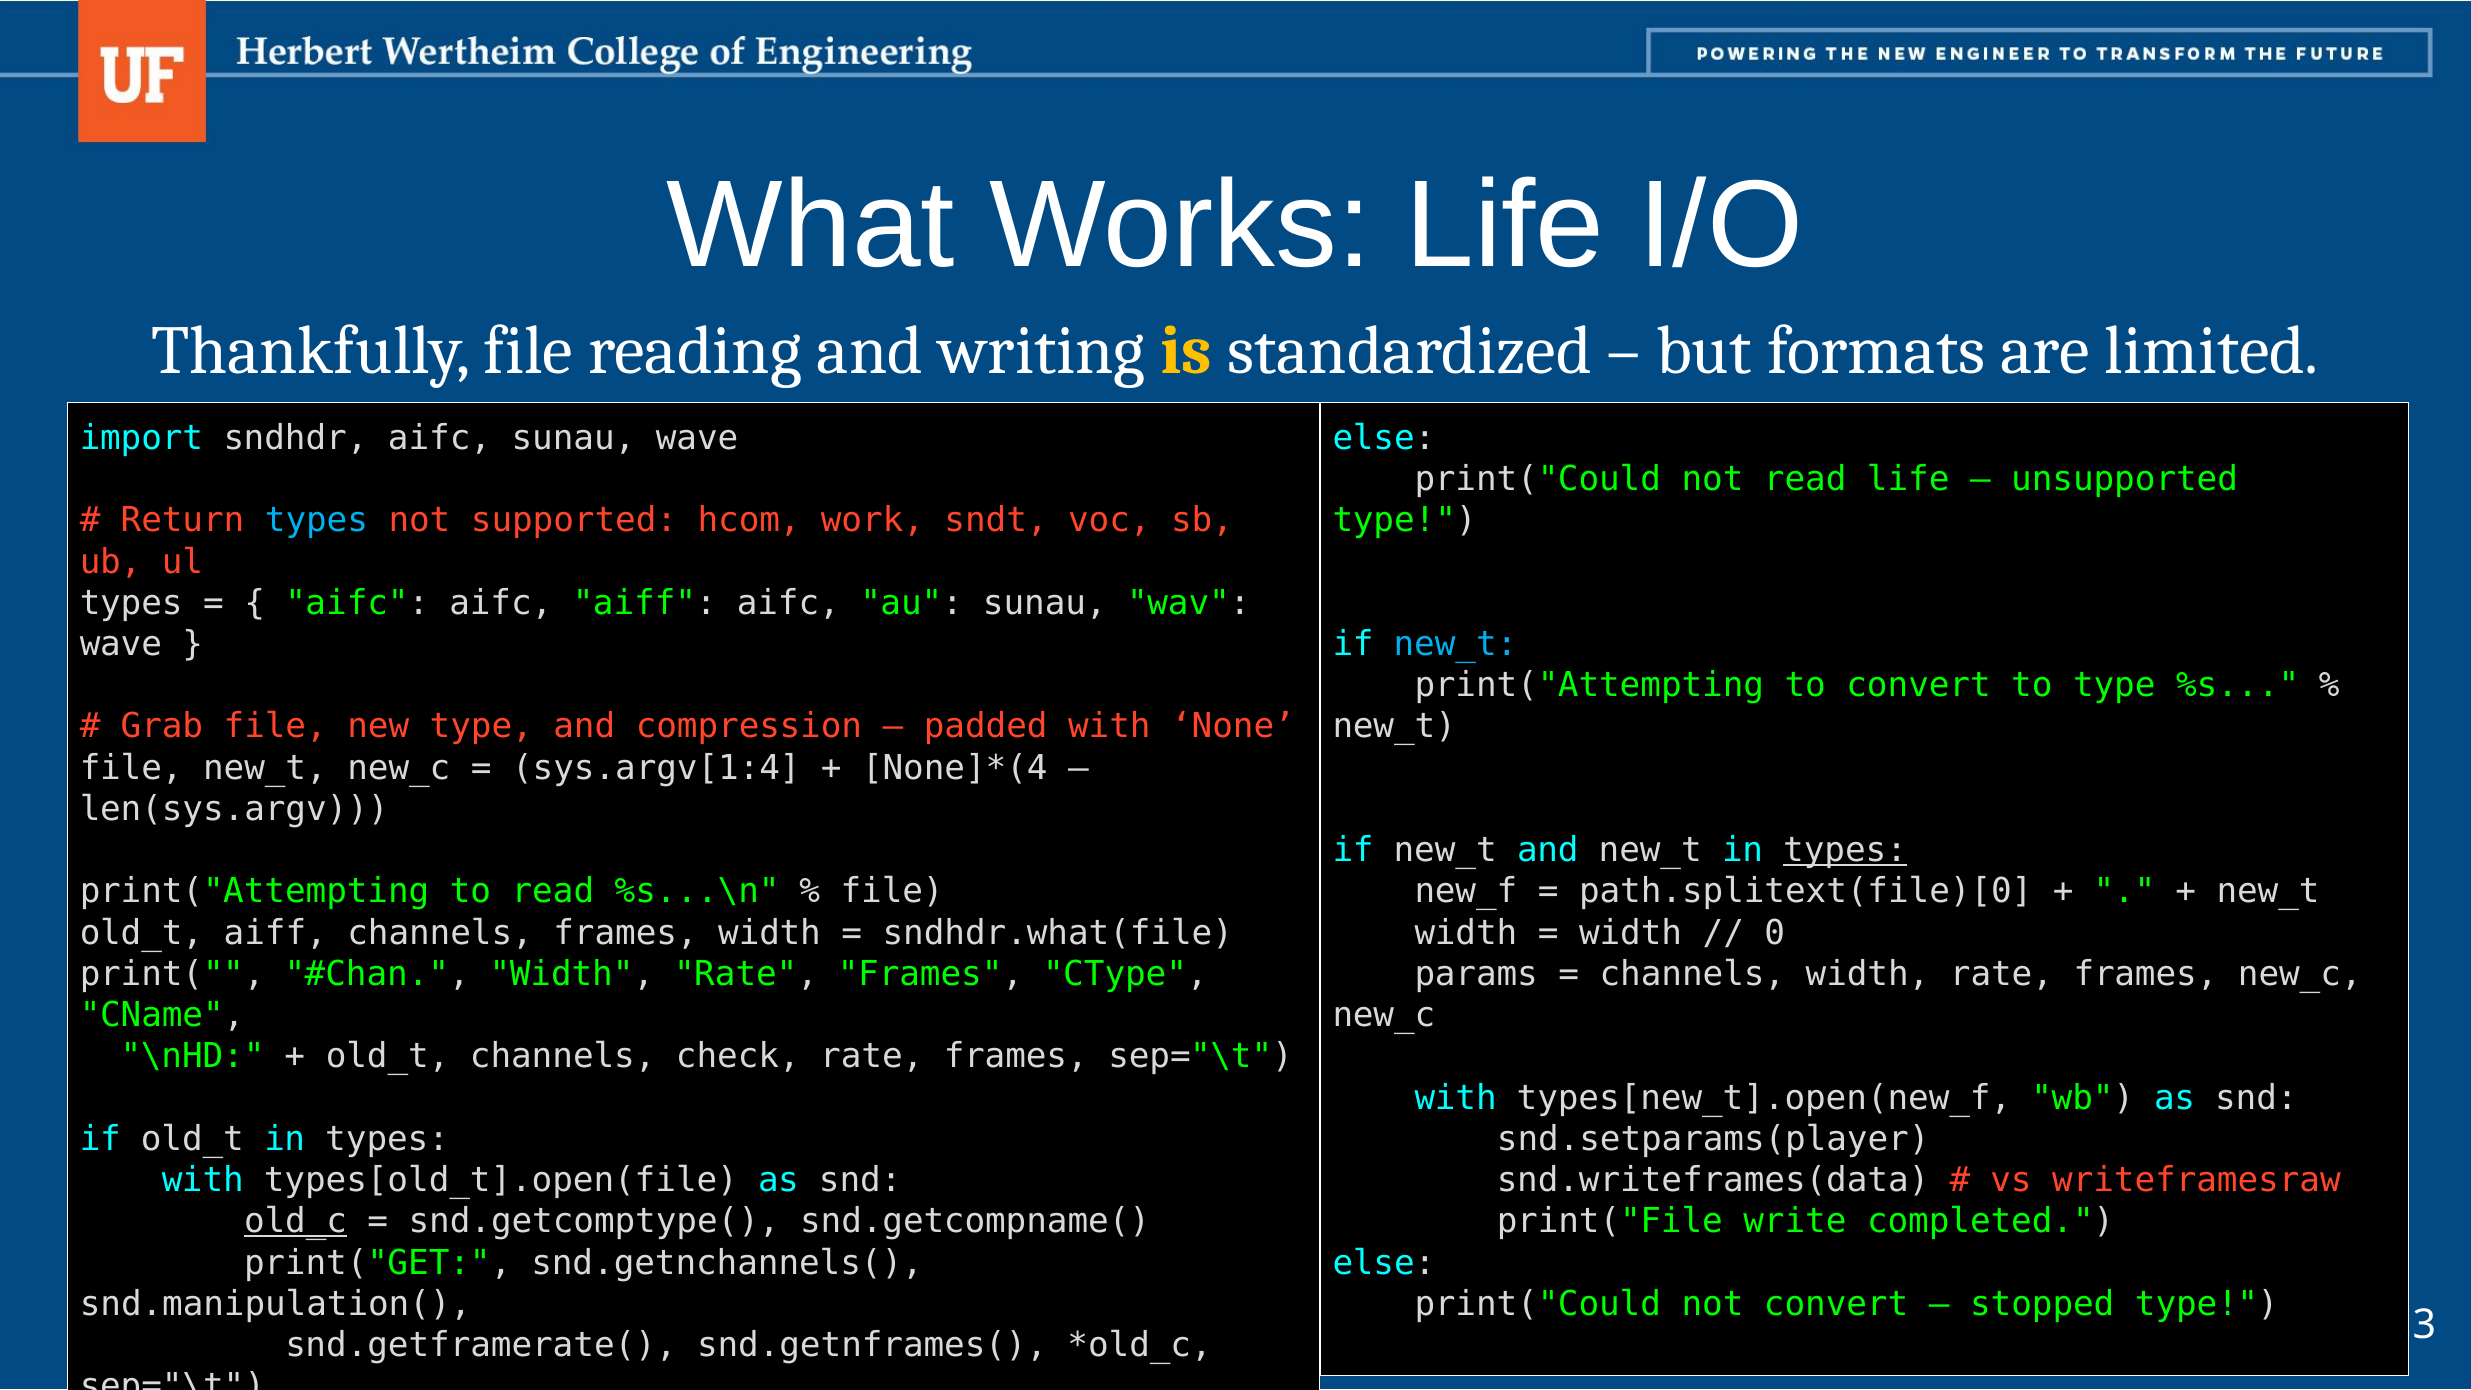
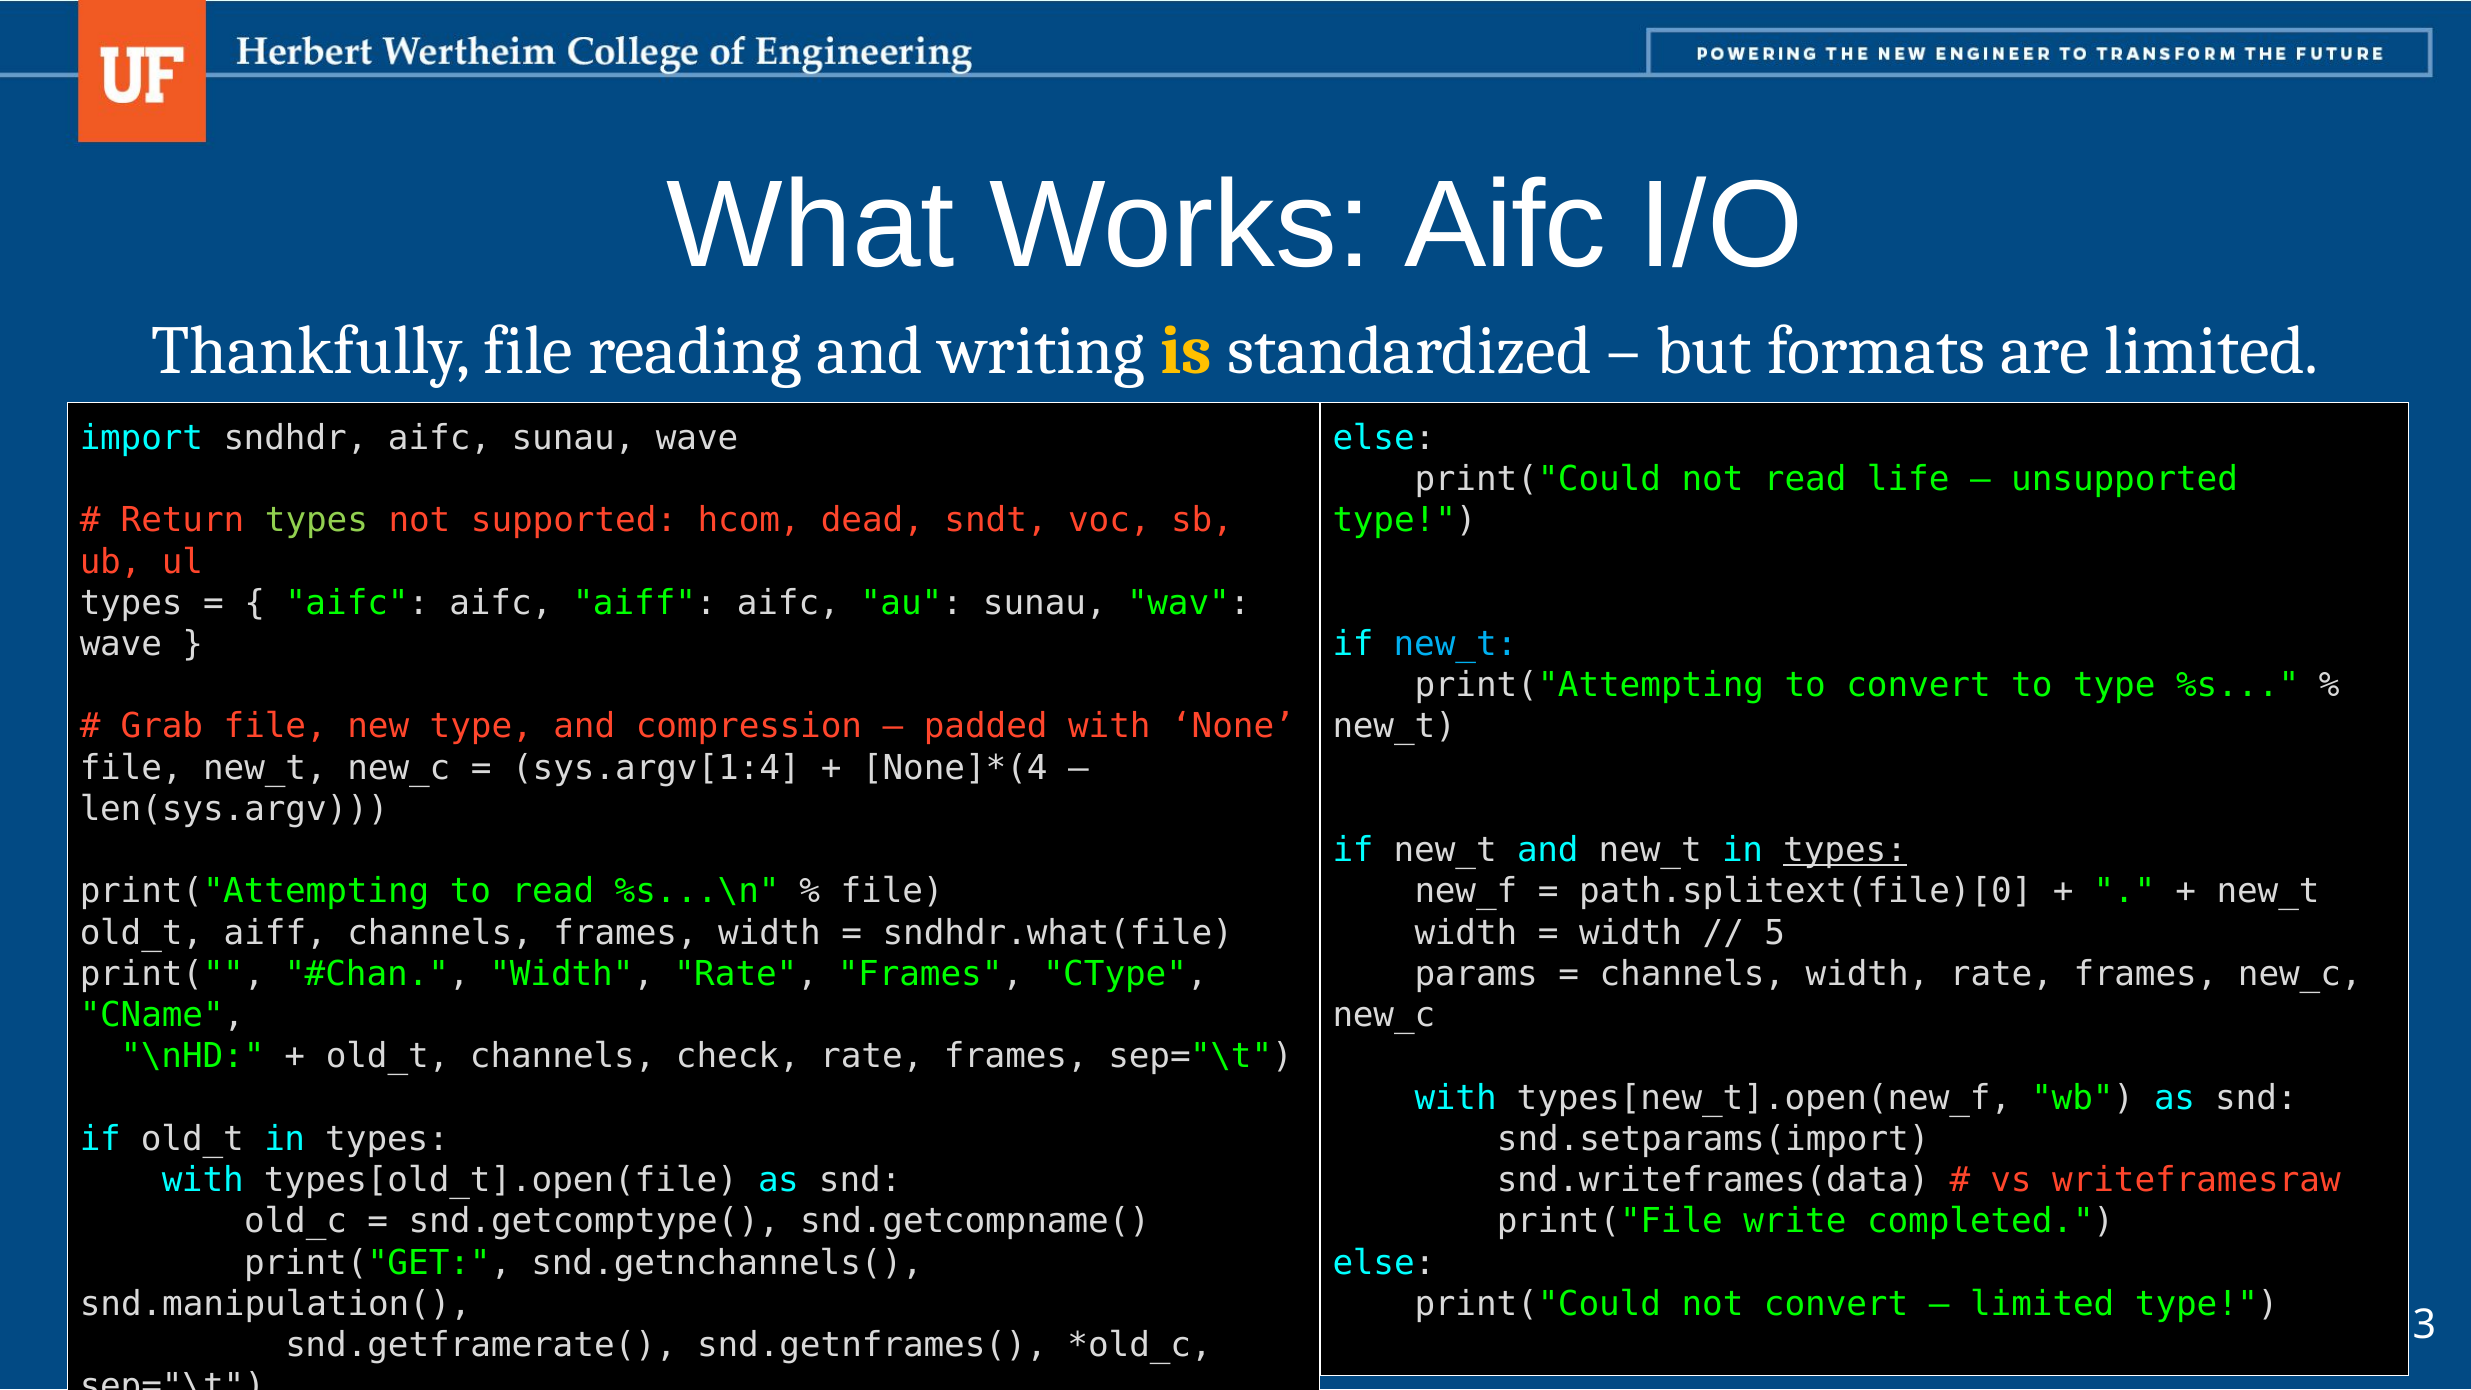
Works Life: Life -> Aifc (1506, 226)
types colour: light blue -> light green (316, 520)
work: work -> dead (872, 520)
0: 0 -> 5 (1775, 933)
snd.setparams(player: snd.setparams(player -> snd.setparams(import (1713, 1139)
old_c underline: present -> none (296, 1222)
stopped: stopped -> limited (2042, 1304)
